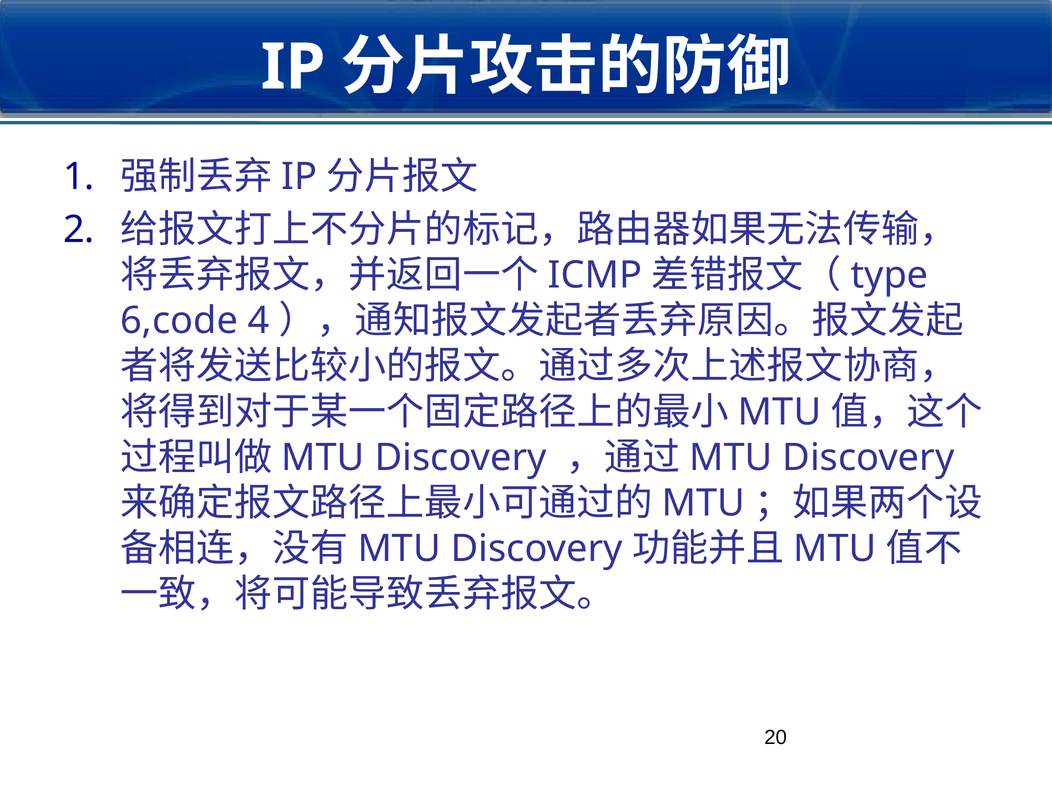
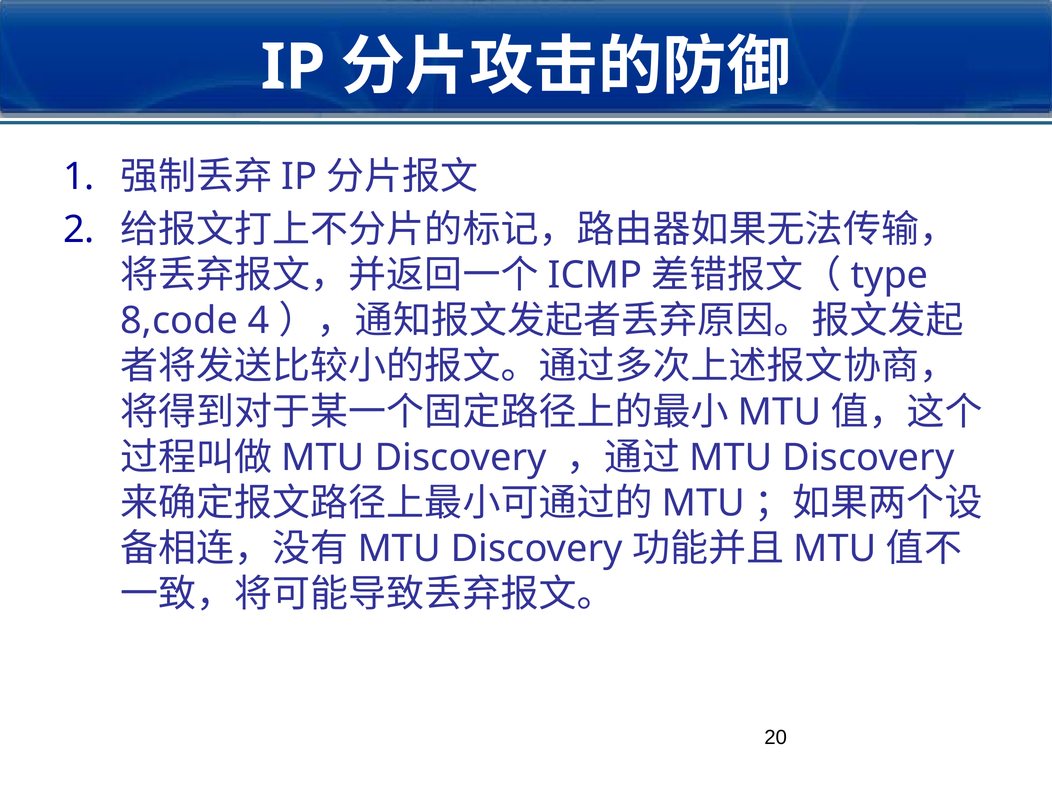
6,code: 6,code -> 8,code (179, 321)
